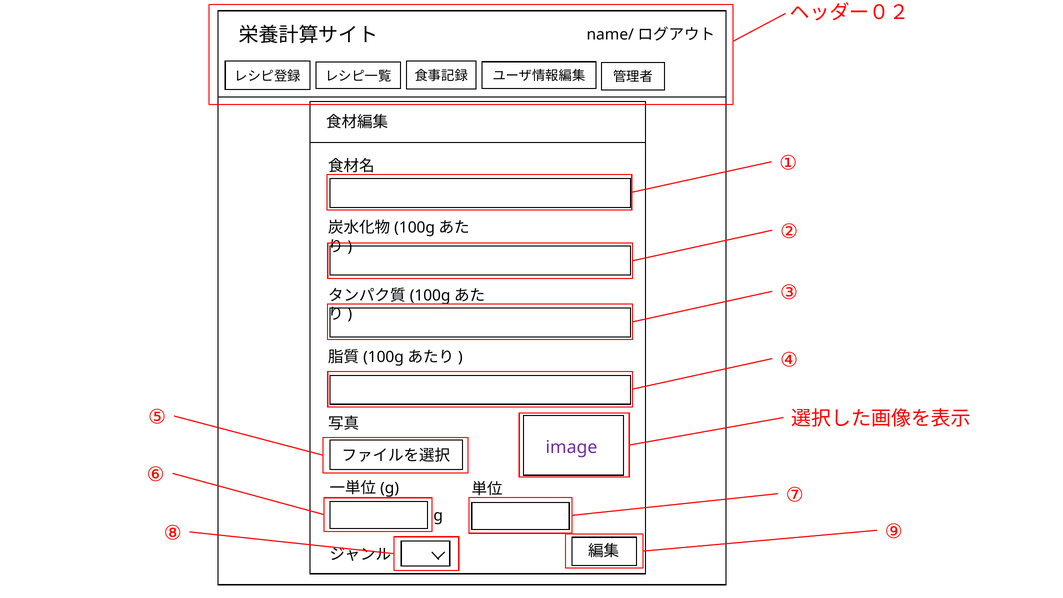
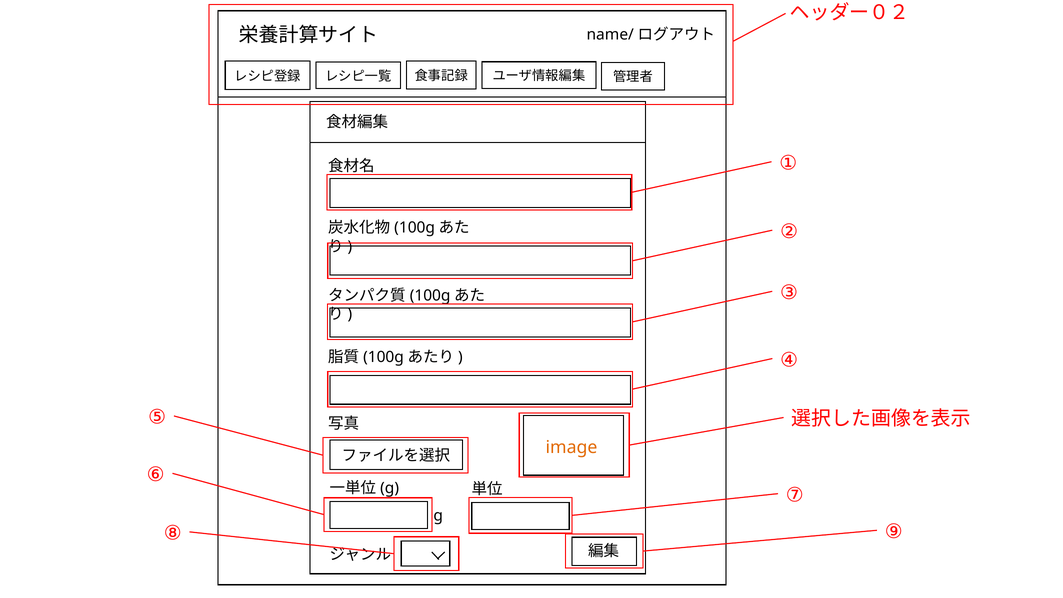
image colour: purple -> orange (571, 447)
